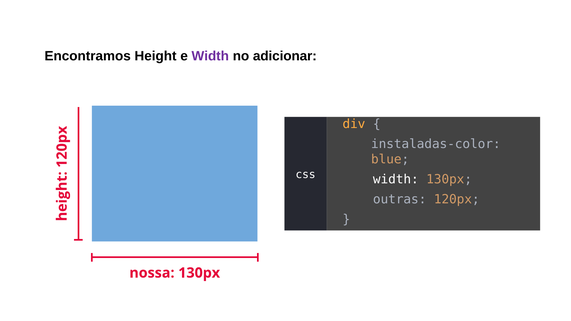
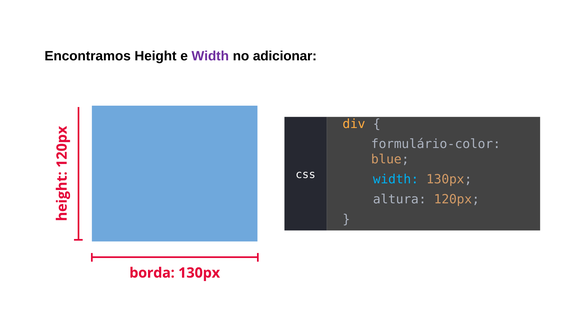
instaladas-color: instaladas-color -> formulário-color (436, 144)
width colour: white -> light blue (396, 179)
outras: outras -> altura (400, 199)
nossa: nossa -> borda (152, 273)
